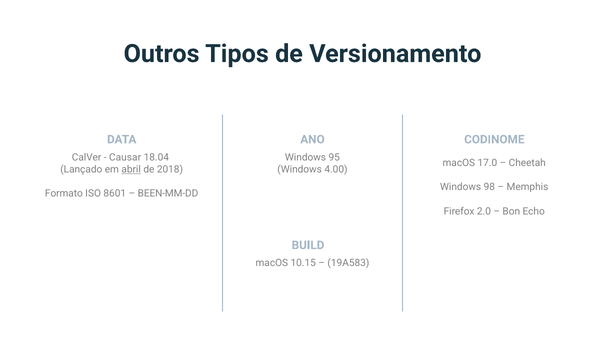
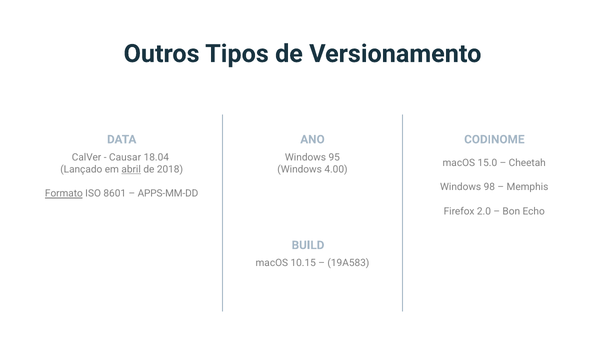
17.0: 17.0 -> 15.0 (487, 163)
Formato underline: none -> present (64, 194)
BEEN-MM-DD: BEEN-MM-DD -> APPS-MM-DD (168, 194)
